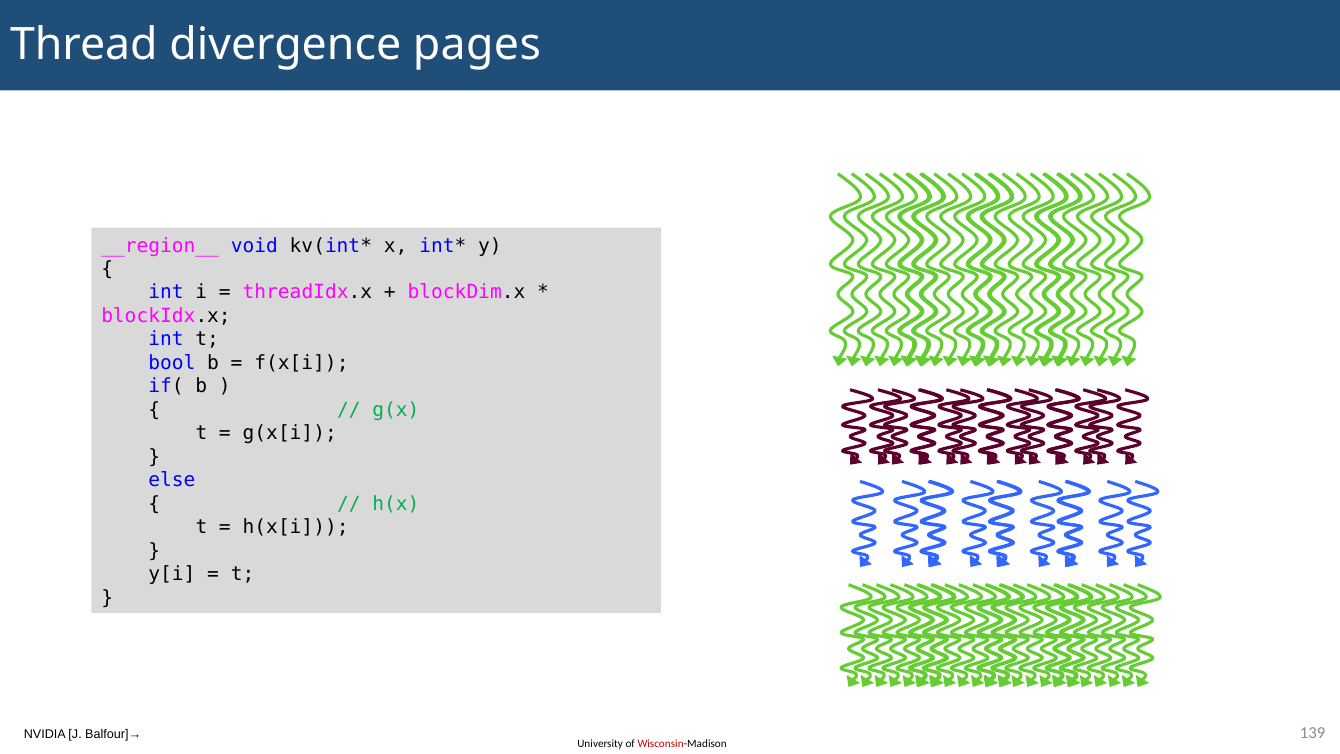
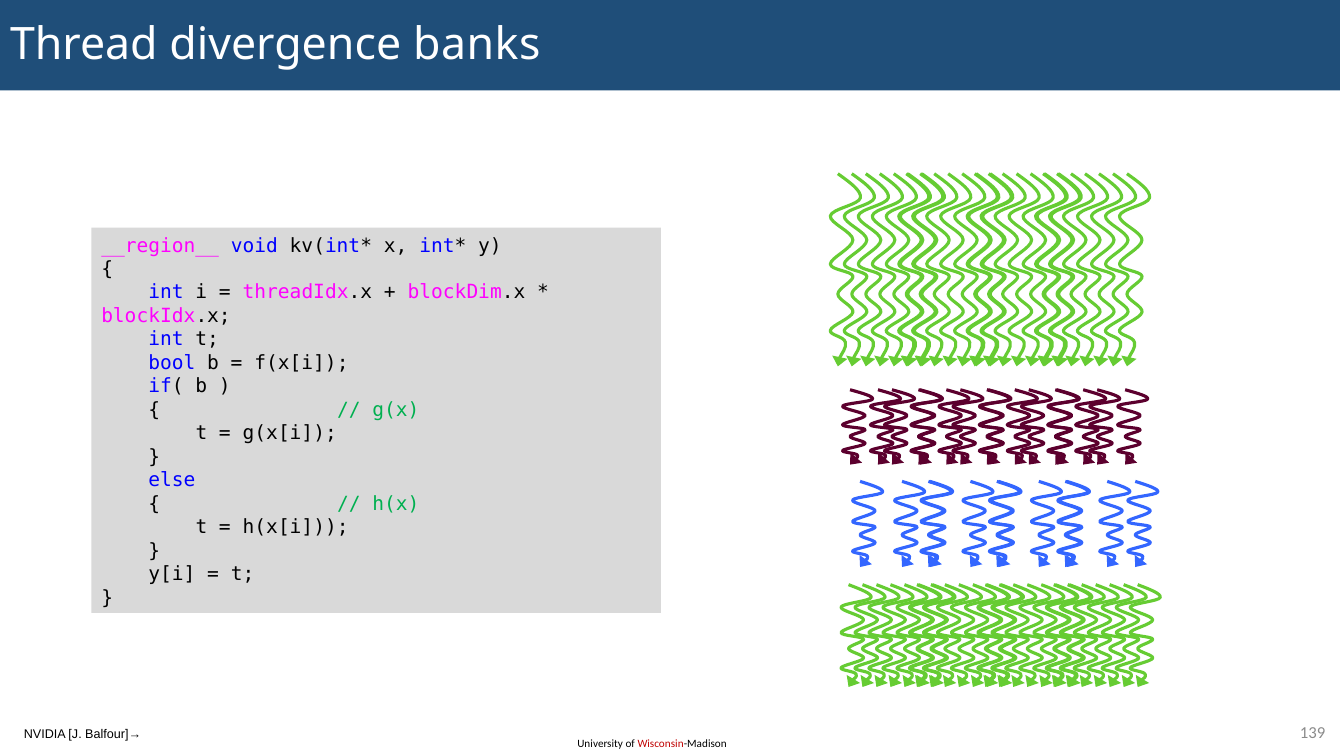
pages: pages -> banks (477, 45)
